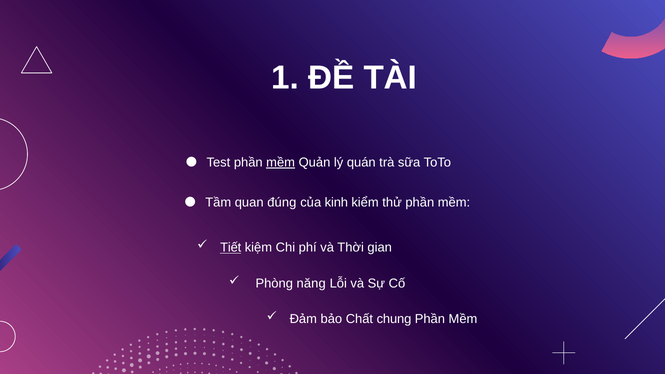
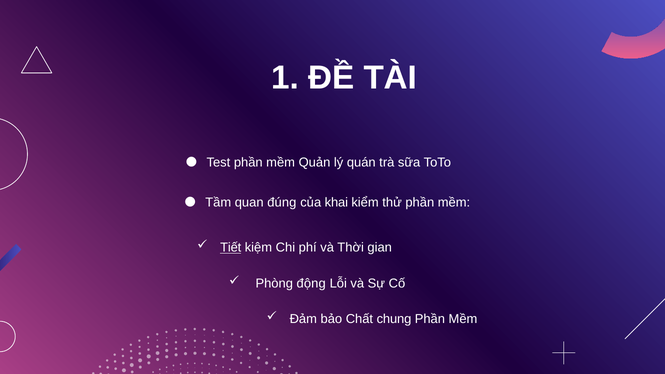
mềm underline: present -> none (281, 163)
kinh: kinh -> khai (336, 203)
năng: năng -> động (311, 283)
